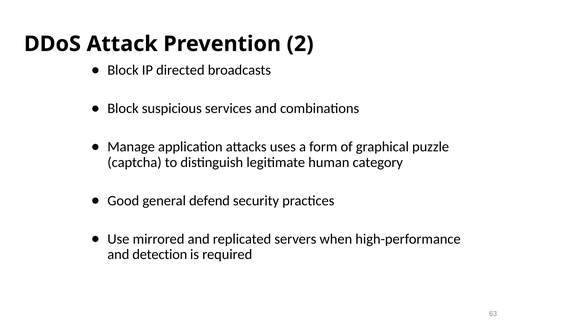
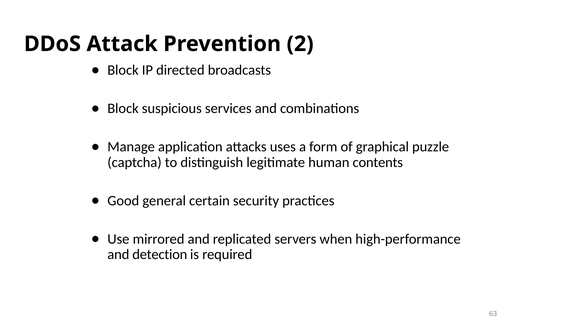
category: category -> contents (378, 162)
defend: defend -> certain (209, 201)
